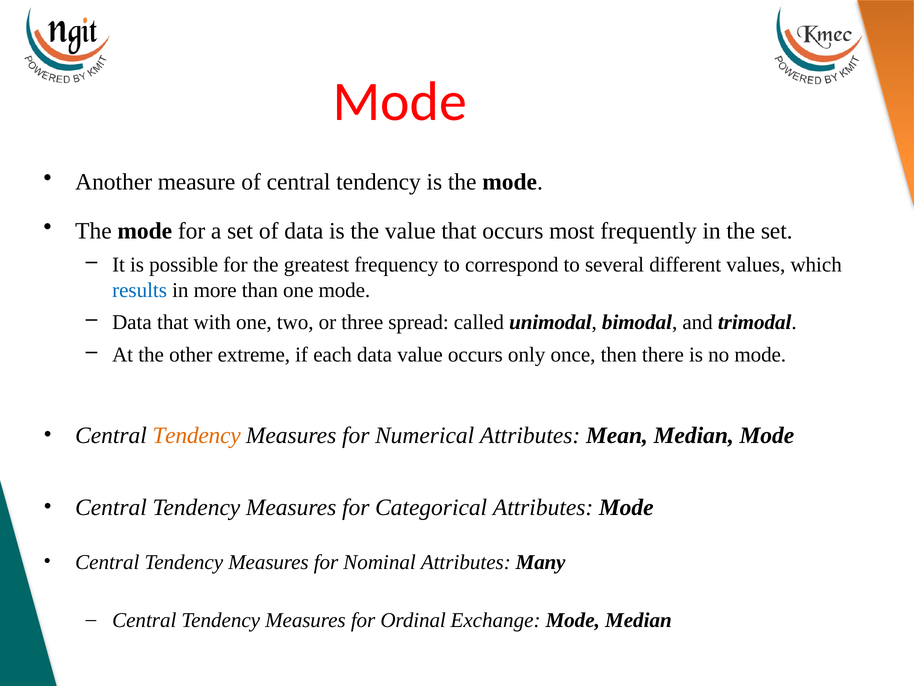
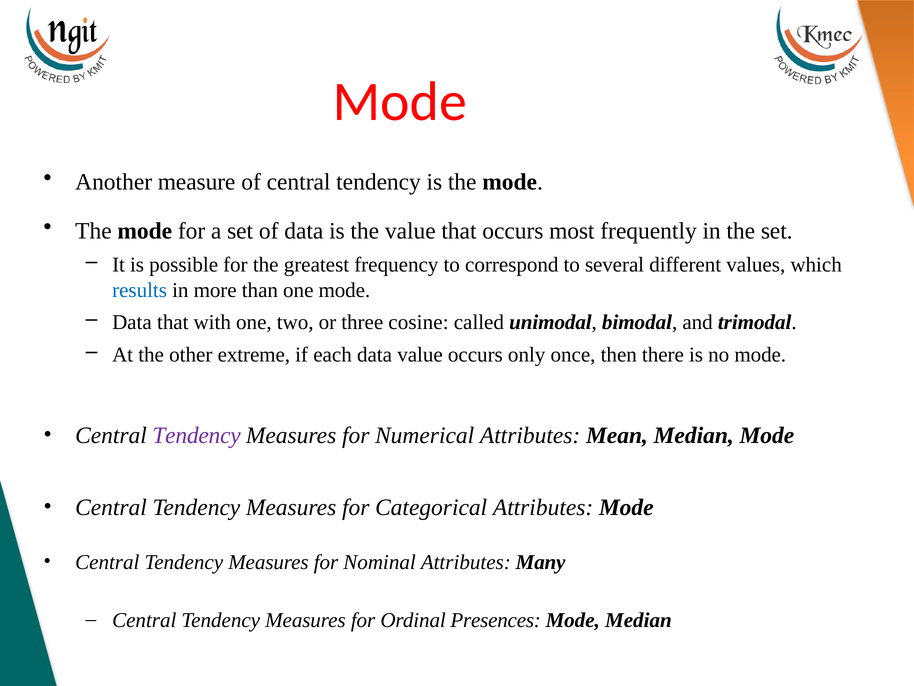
spread: spread -> cosine (418, 322)
Tendency colour: orange -> purple (197, 435)
Exchange: Exchange -> Presences (496, 620)
